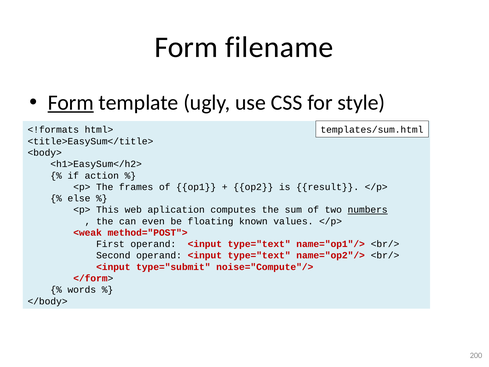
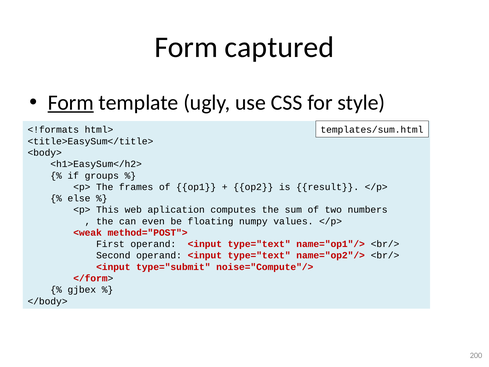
filename: filename -> captured (279, 47)
action: action -> groups (102, 175)
numbers underline: present -> none (368, 210)
known: known -> numpy (253, 221)
words: words -> gjbex (82, 290)
